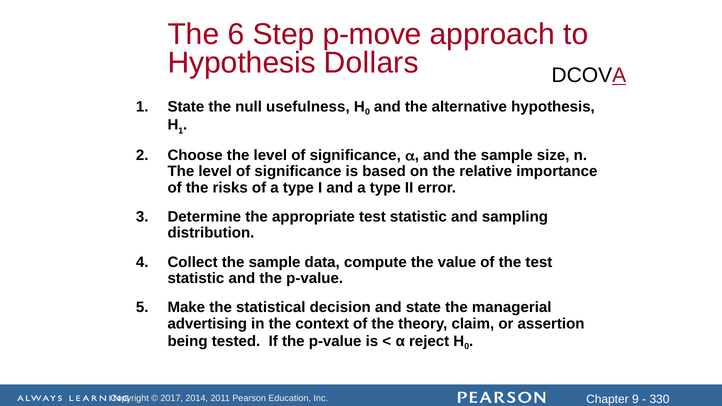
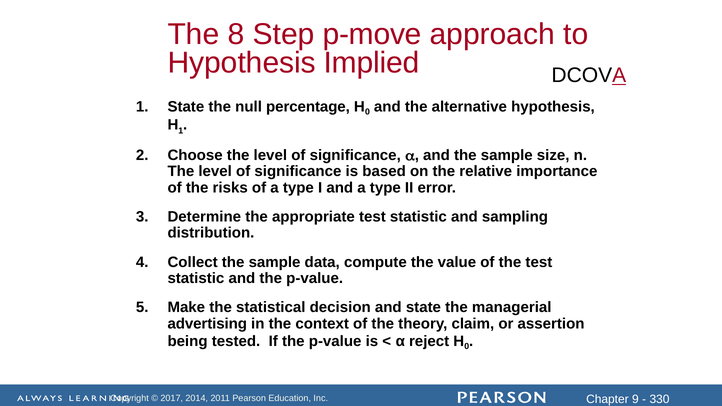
6: 6 -> 8 (236, 34)
Dollars: Dollars -> Implied (372, 63)
usefulness: usefulness -> percentage (308, 107)
